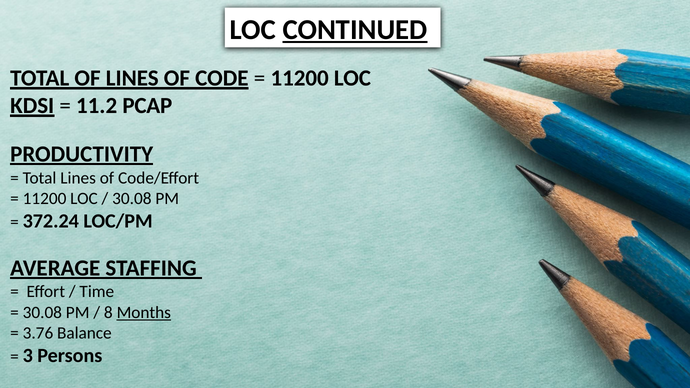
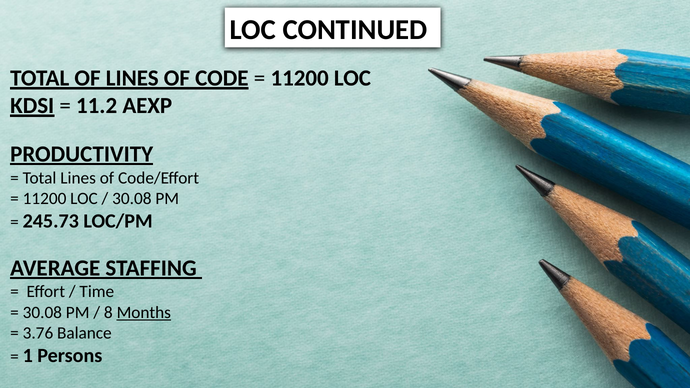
CONTINUED underline: present -> none (355, 30)
PCAP: PCAP -> AEXP (147, 106)
372.24: 372.24 -> 245.73 (51, 221)
3: 3 -> 1 (28, 356)
